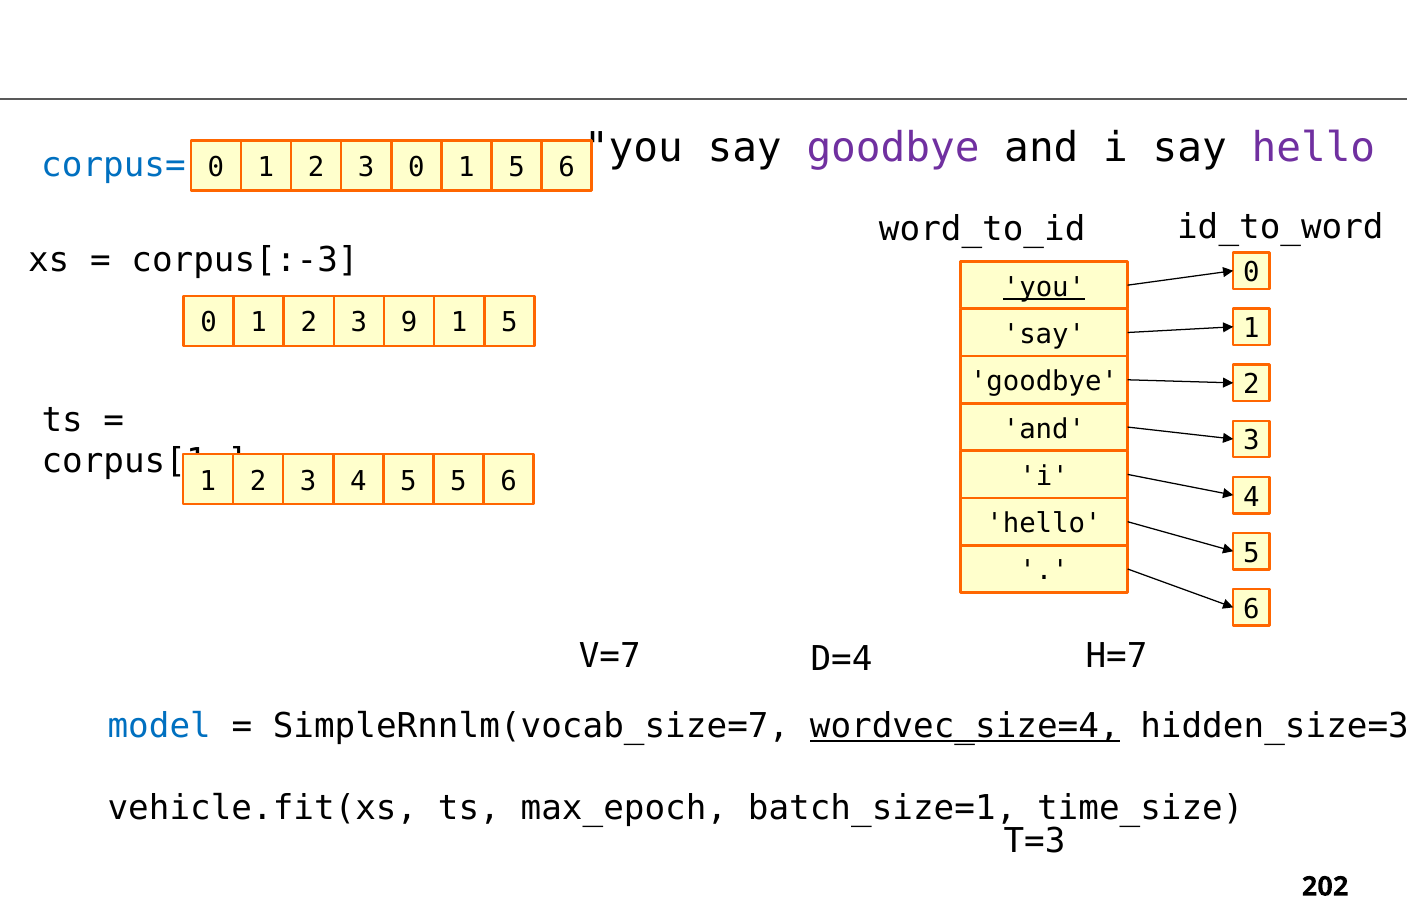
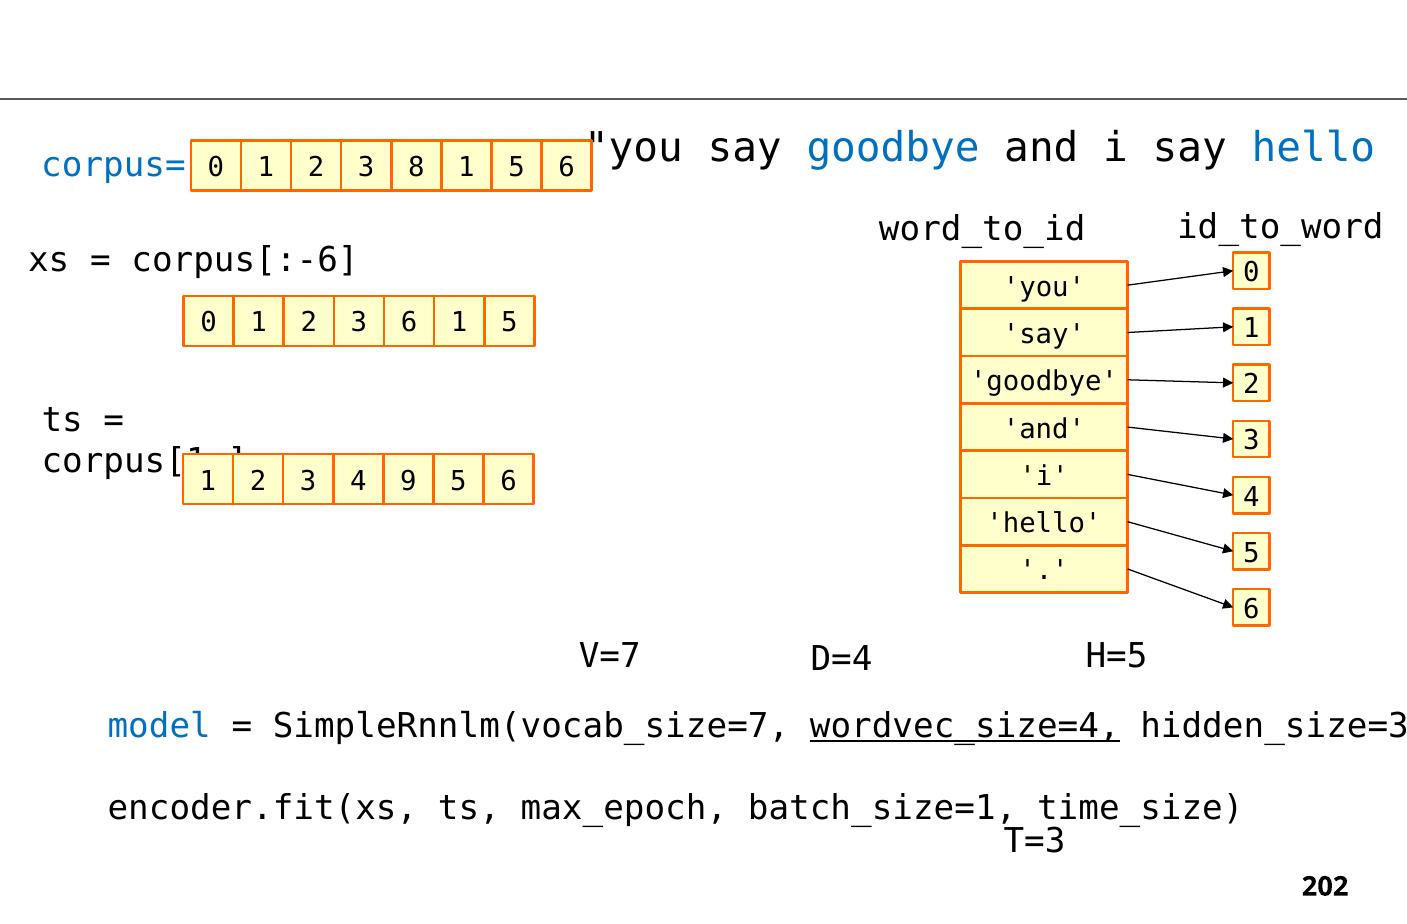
goodbye colour: purple -> blue (893, 148)
hello colour: purple -> blue (1313, 148)
3 0: 0 -> 8 (416, 167)
corpus[:-3: corpus[:-3 -> corpus[:-6 (245, 260)
you underline: present -> none (1044, 287)
3 9: 9 -> 6 (409, 323)
5: 5 -> 9 (408, 481)
H=7: H=7 -> H=5 (1116, 656)
vehicle.fit(xs: vehicle.fit(xs -> encoder.fit(xs (262, 809)
